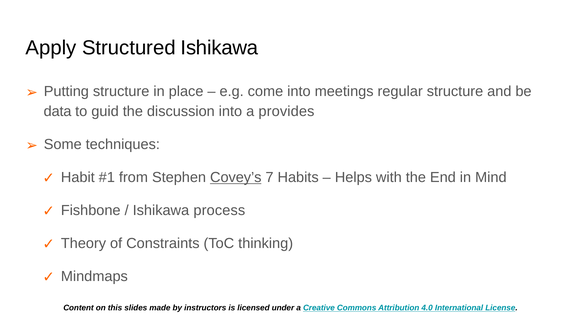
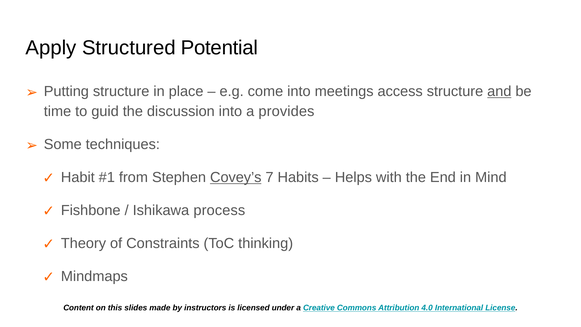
Structured Ishikawa: Ishikawa -> Potential (219, 48)
regular: regular -> access (400, 91)
and underline: none -> present (499, 91)
data: data -> time (57, 111)
